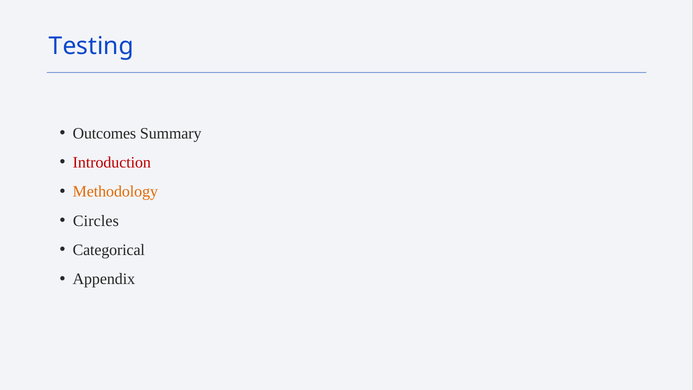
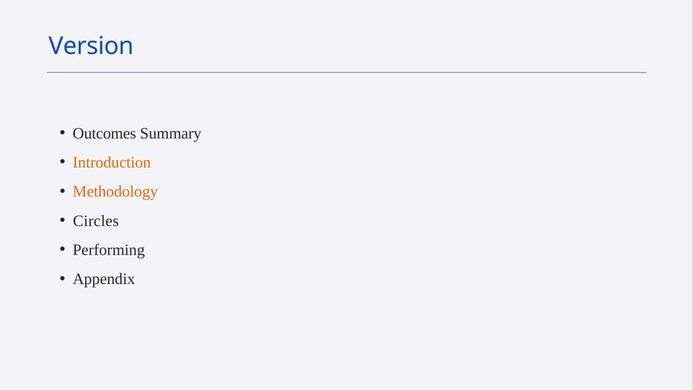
Testing: Testing -> Version (91, 46)
Introduction colour: red -> orange (112, 162)
Categorical: Categorical -> Performing (109, 250)
